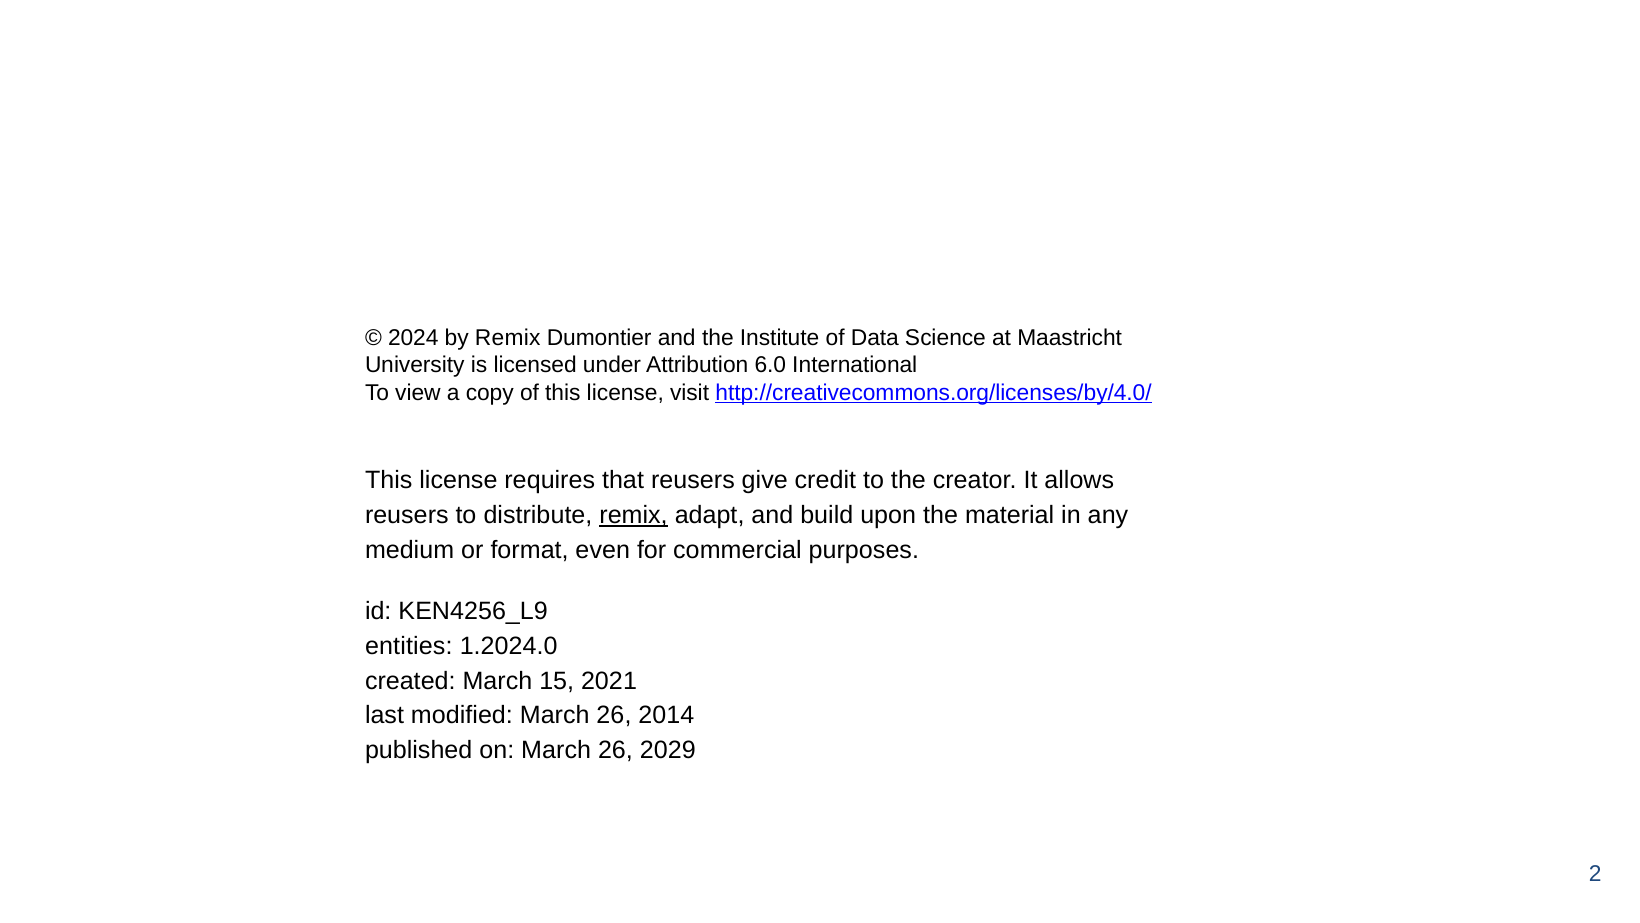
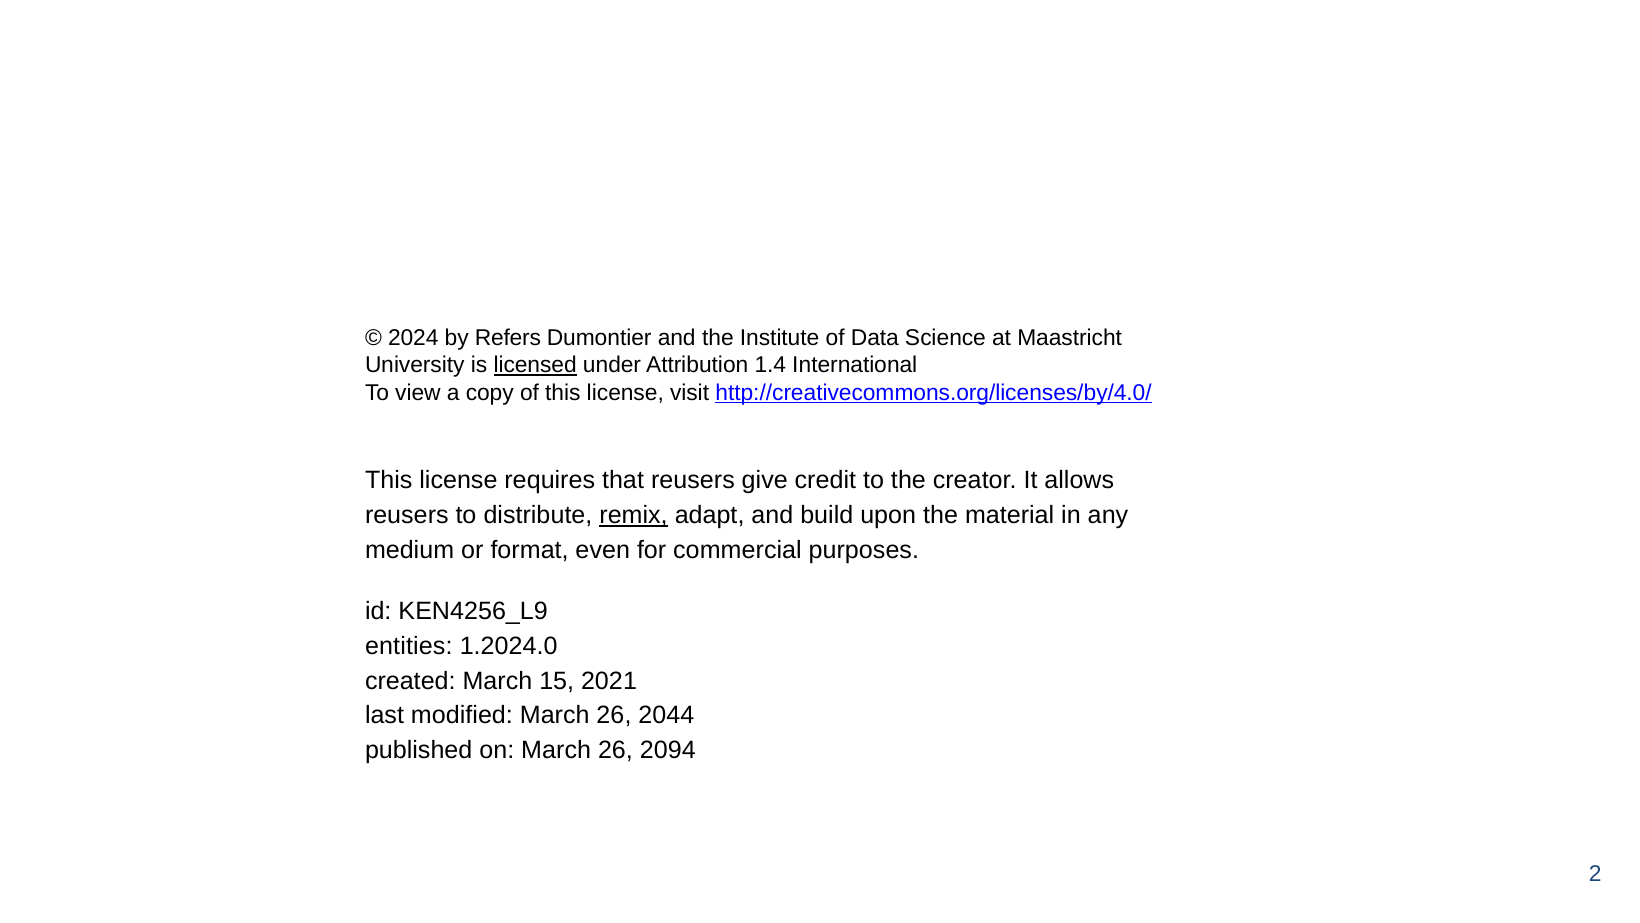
by Remix: Remix -> Refers (508, 338)
licensed underline: none -> present (535, 365)
6.0: 6.0 -> 1.4 (770, 365)
2014: 2014 -> 2044 (666, 715)
2029: 2029 -> 2094 (668, 750)
